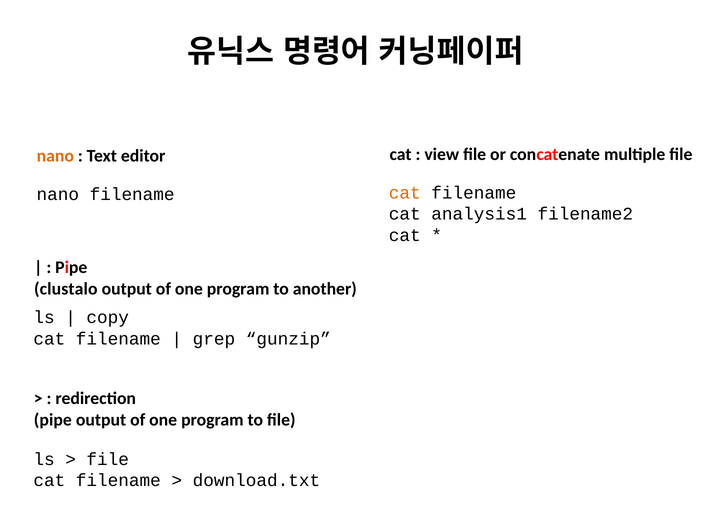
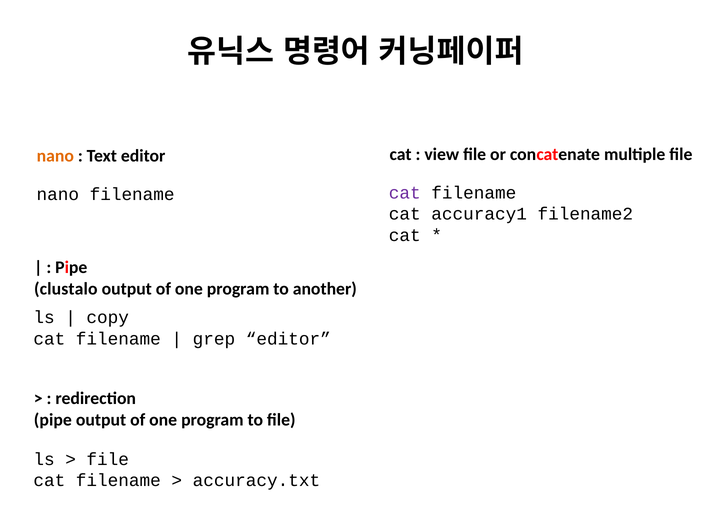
cat colour: orange -> purple (405, 193)
analysis1: analysis1 -> accuracy1 (479, 214)
grep gunzip: gunzip -> editor (288, 339)
download.txt: download.txt -> accuracy.txt (256, 480)
